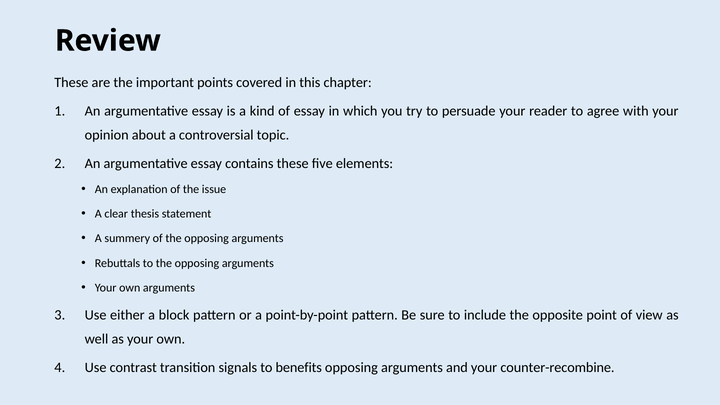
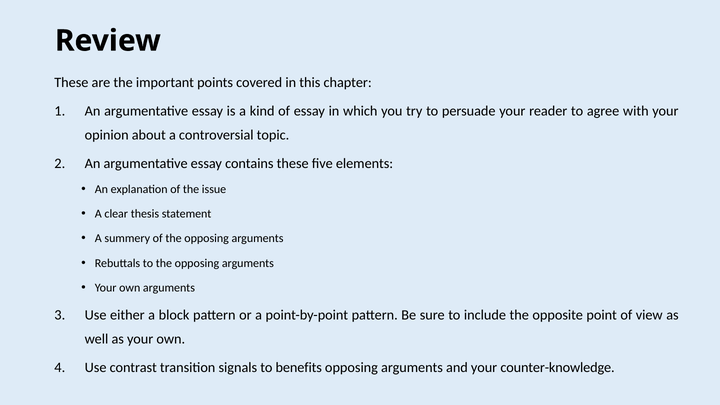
counter-recombine: counter-recombine -> counter-knowledge (558, 367)
